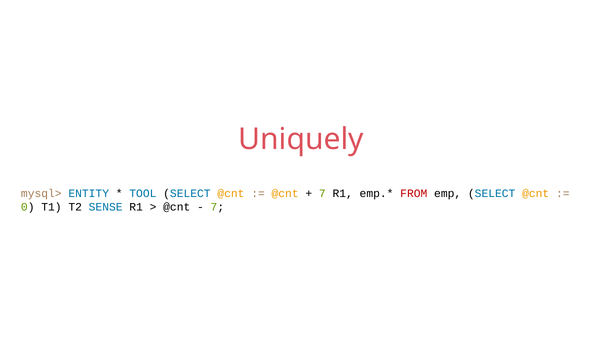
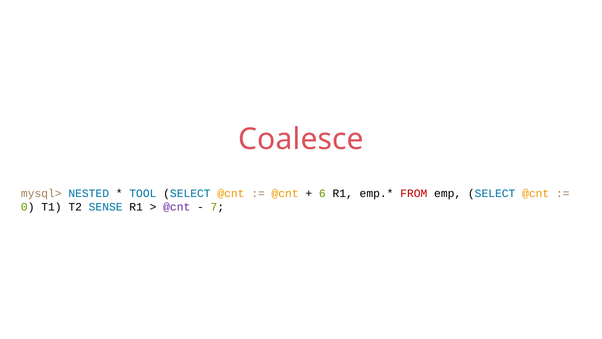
Uniquely: Uniquely -> Coalesce (301, 139)
ENTITY: ENTITY -> NESTED (89, 193)
7: 7 -> 6 (322, 193)
@cnt colour: black -> purple (177, 207)
